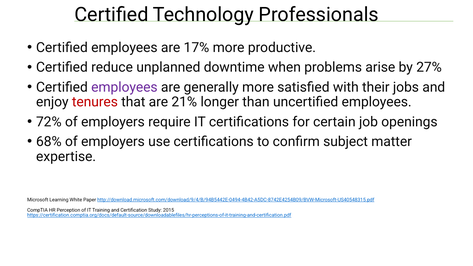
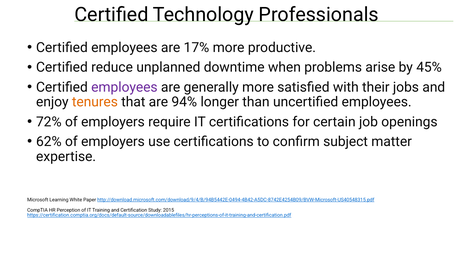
27%: 27% -> 45% (429, 67)
tenures colour: red -> orange (95, 102)
21%: 21% -> 94% (184, 102)
68%: 68% -> 62% (49, 142)
